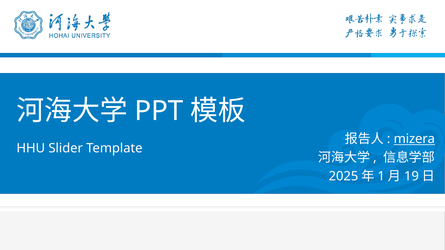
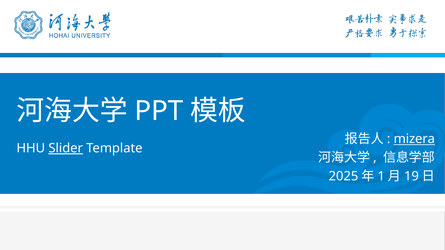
Slider underline: none -> present (66, 148)
